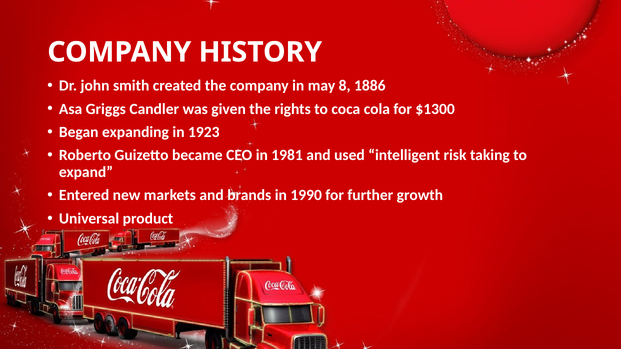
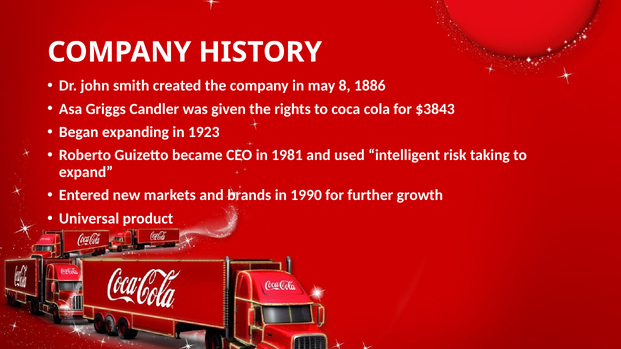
$1300: $1300 -> $3843 (435, 109)
